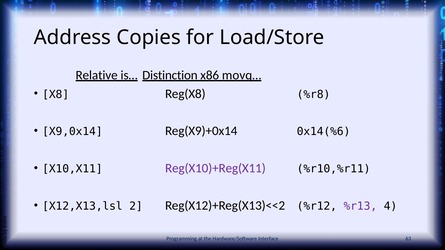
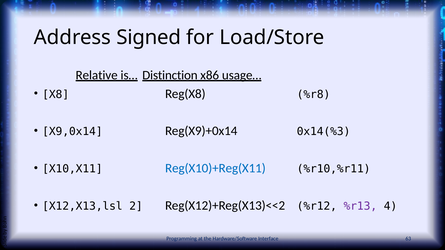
Copies: Copies -> Signed (149, 37)
movq…: movq… -> usage… (242, 75)
0x14(%6: 0x14(%6 -> 0x14(%3 (324, 132)
Reg(X10)+Reg(X11 colour: purple -> blue (215, 169)
